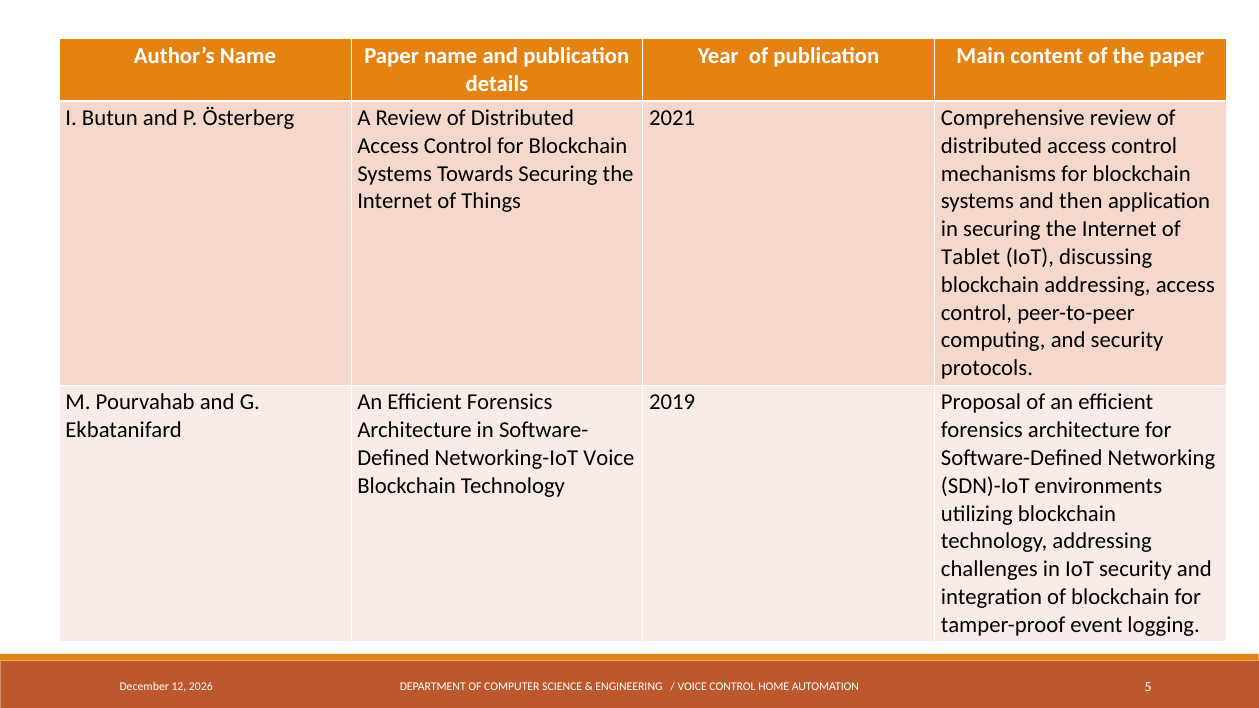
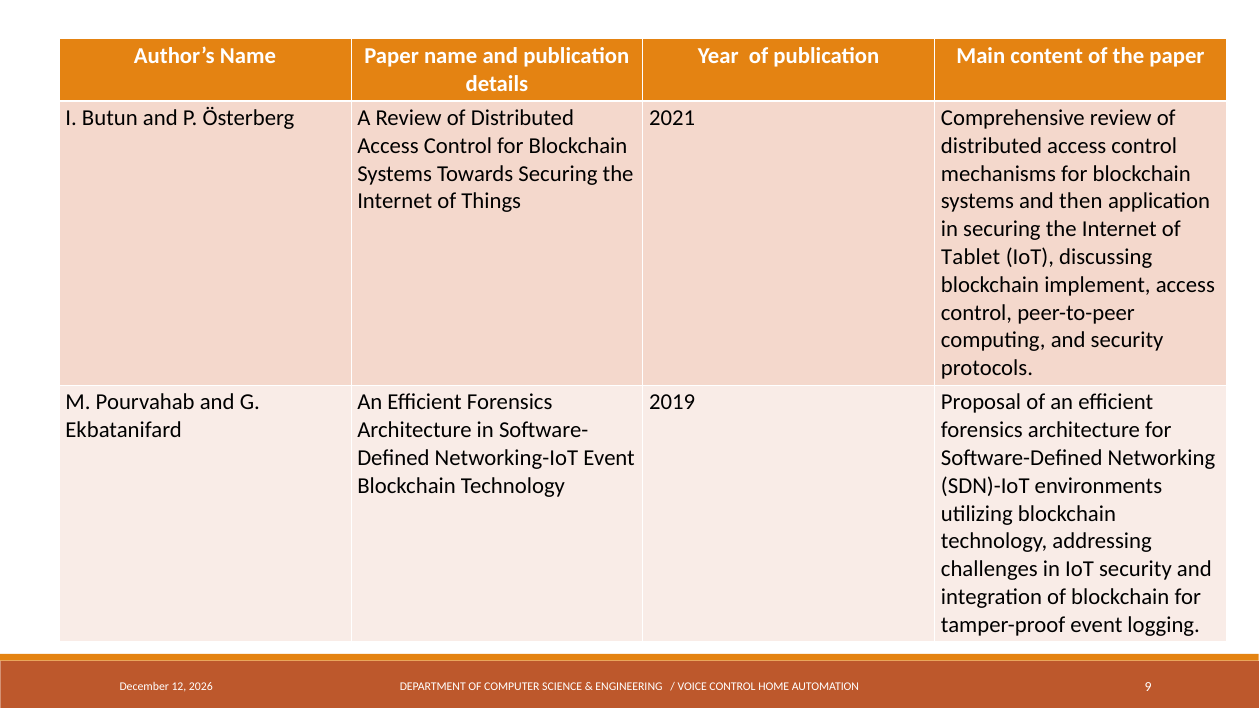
blockchain addressing: addressing -> implement (1097, 285)
Networking-IoT Voice: Voice -> Event (609, 458)
5: 5 -> 9 (1148, 687)
